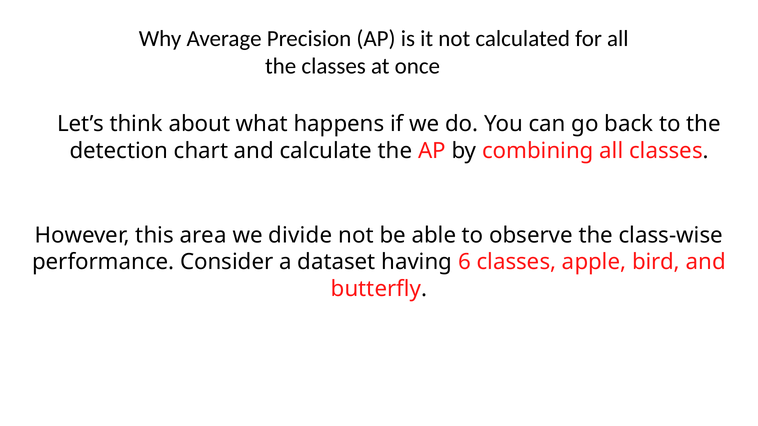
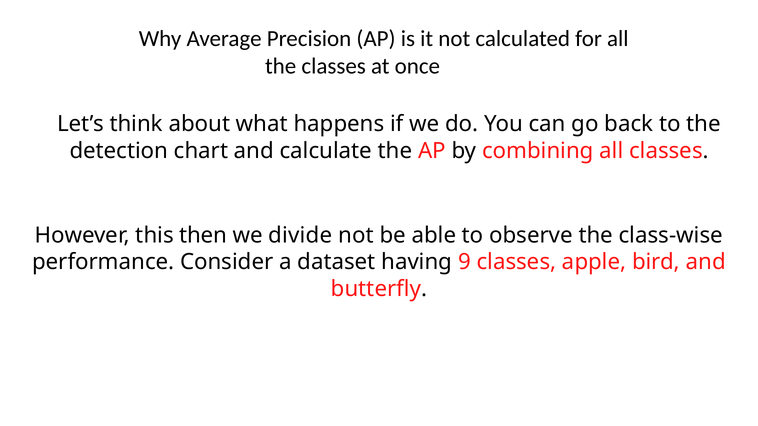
area: area -> then (203, 235)
6: 6 -> 9 (465, 262)
